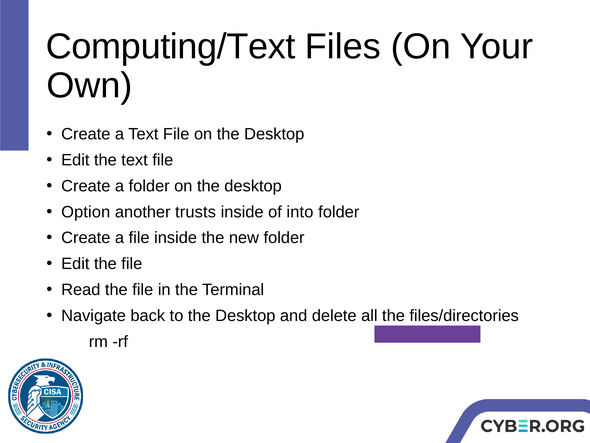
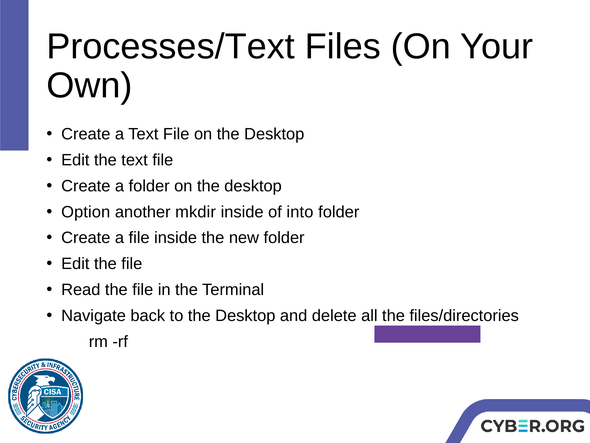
Computing/Text: Computing/Text -> Processes/Text (171, 47)
trusts: trusts -> mkdir (196, 212)
